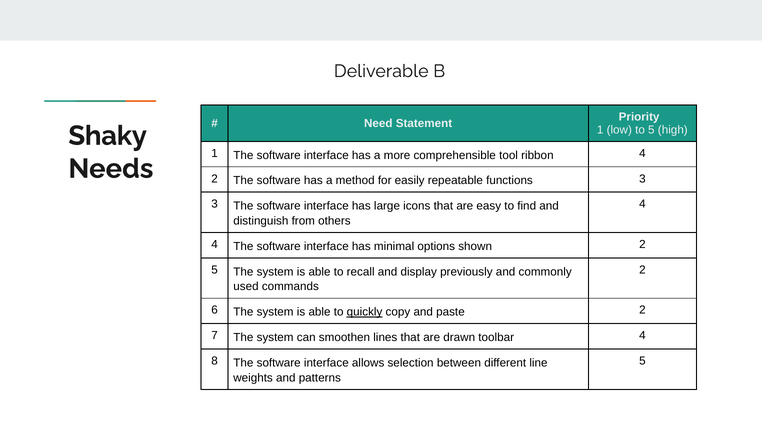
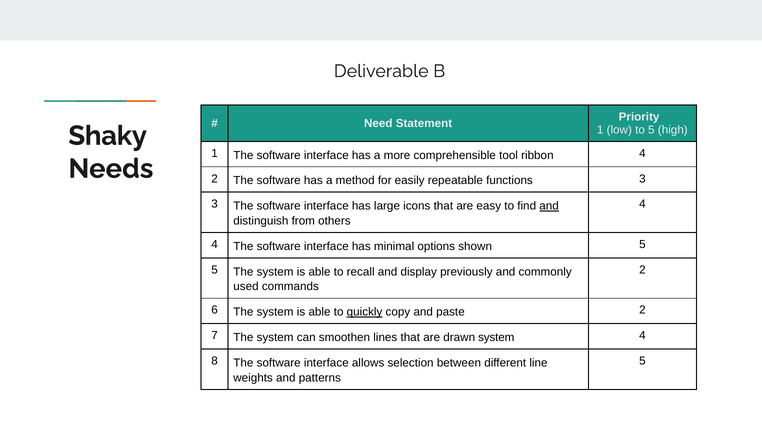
and underline: none -> present (549, 206)
shown 2: 2 -> 5 (642, 245)
drawn toolbar: toolbar -> system (496, 338)
